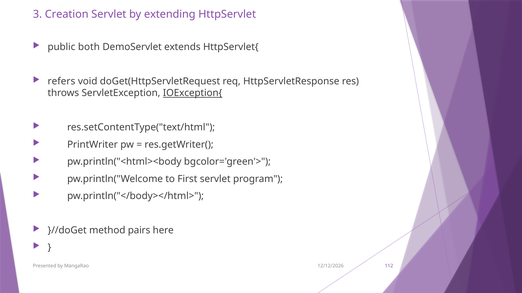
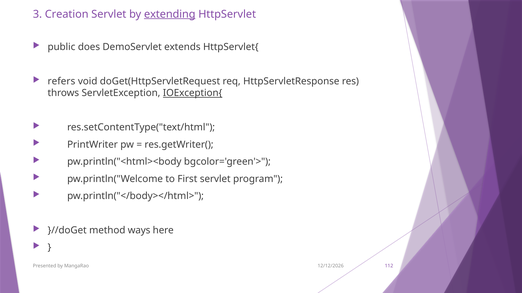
extending underline: none -> present (170, 14)
both: both -> does (89, 47)
pairs: pairs -> ways (139, 231)
